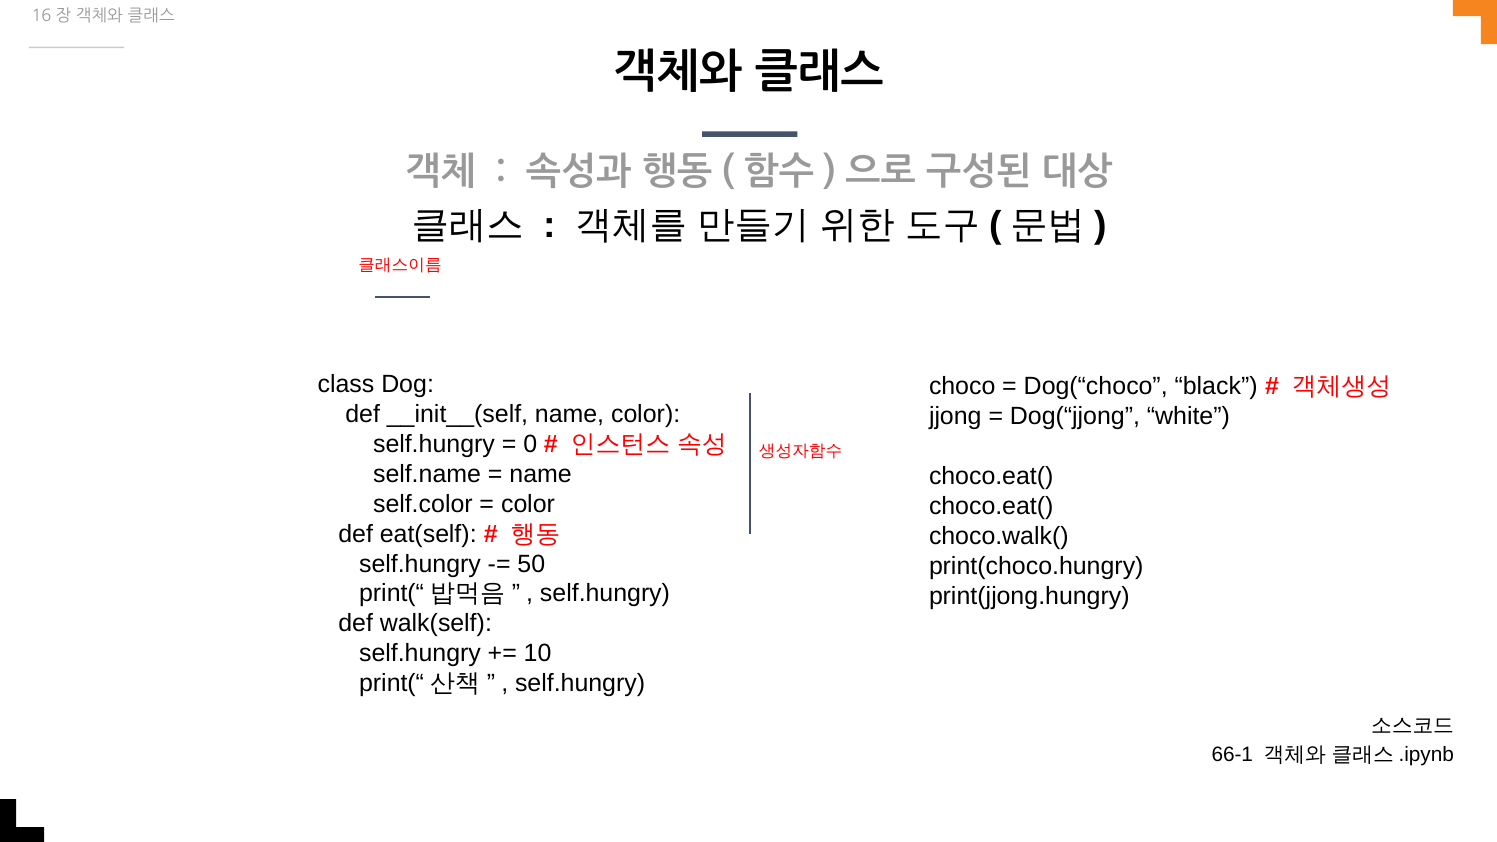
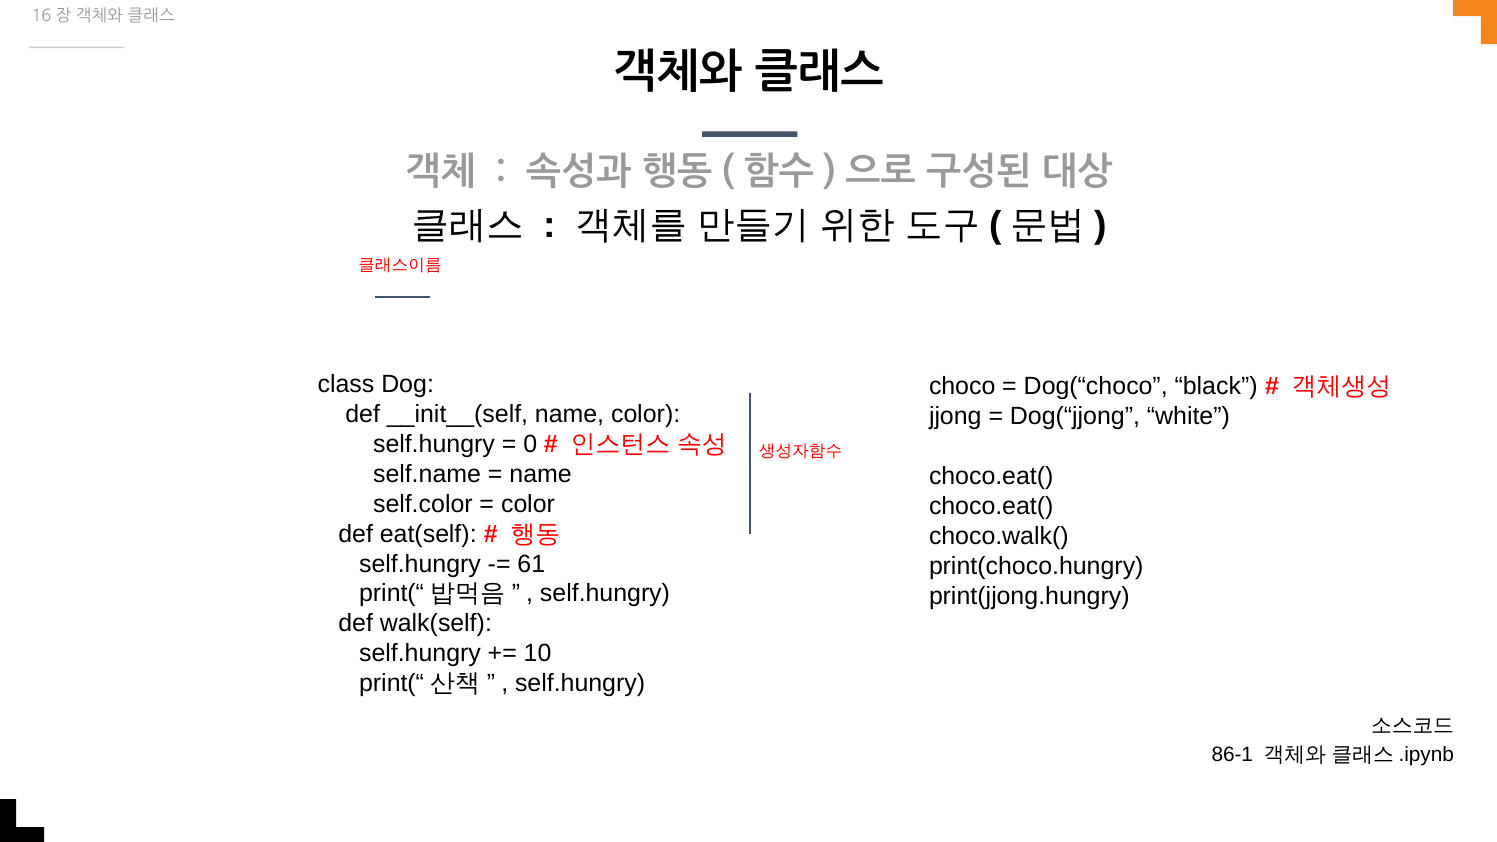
50: 50 -> 61 (531, 564)
66-1: 66-1 -> 86-1 (1232, 755)
